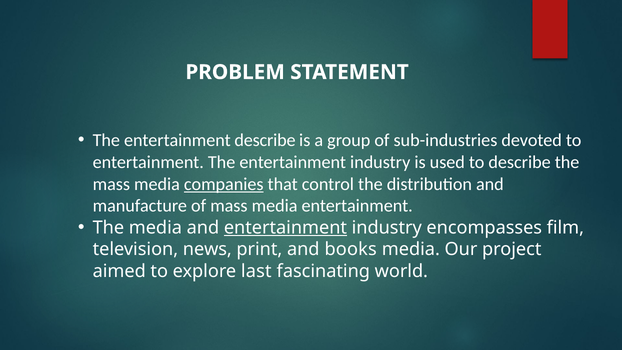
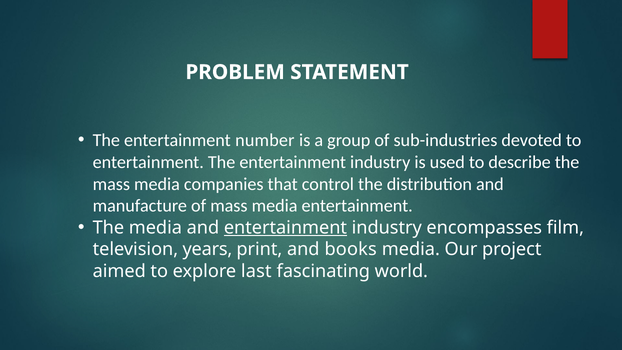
entertainment describe: describe -> number (265, 140)
companies underline: present -> none (224, 184)
news: news -> years (207, 249)
